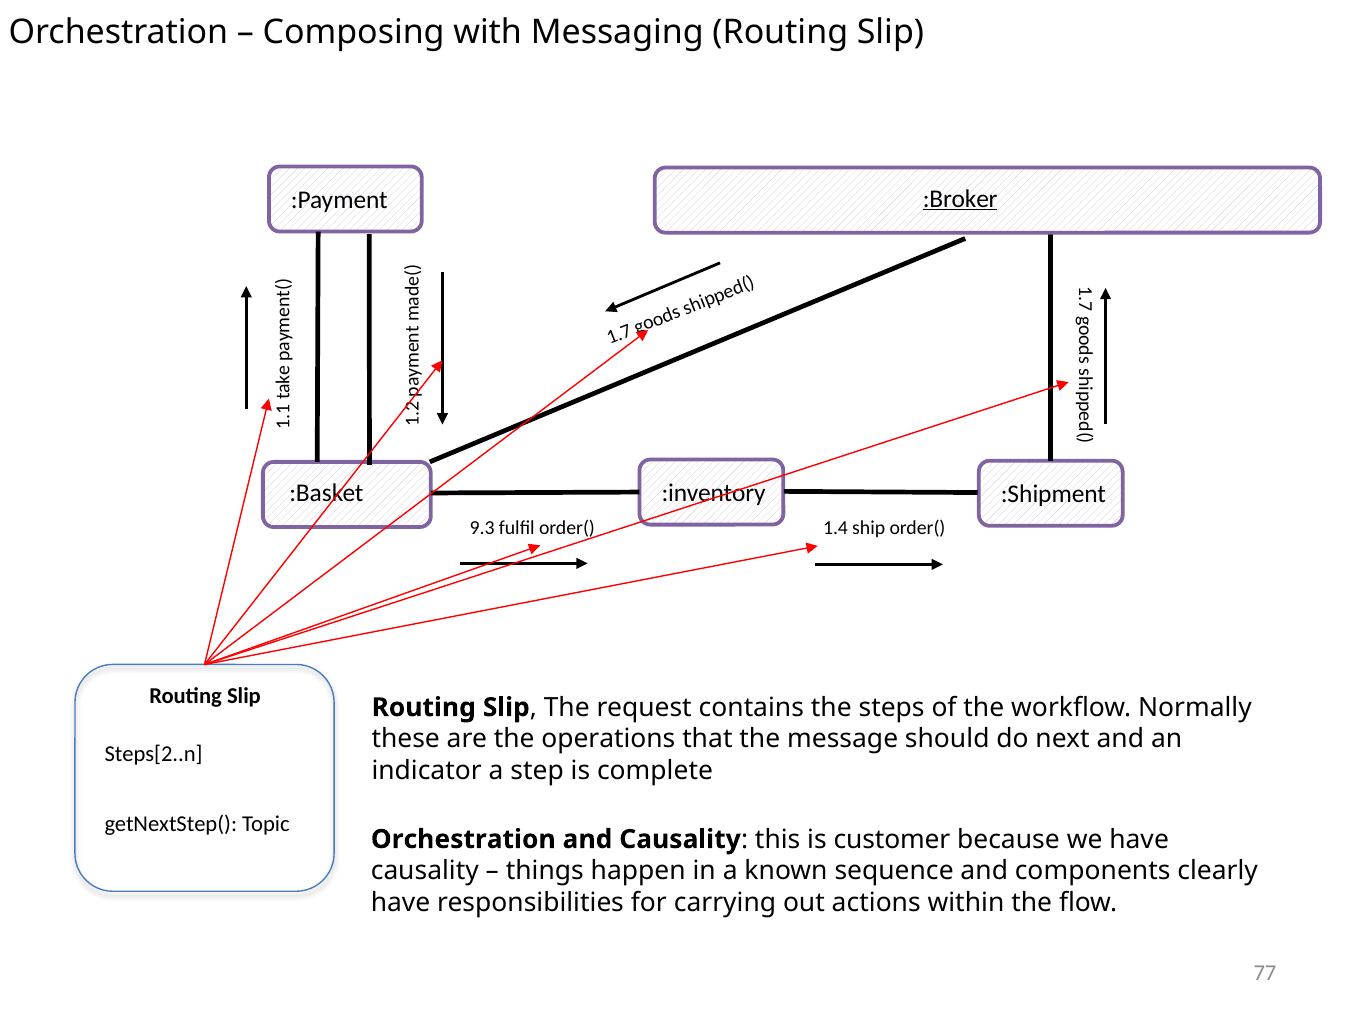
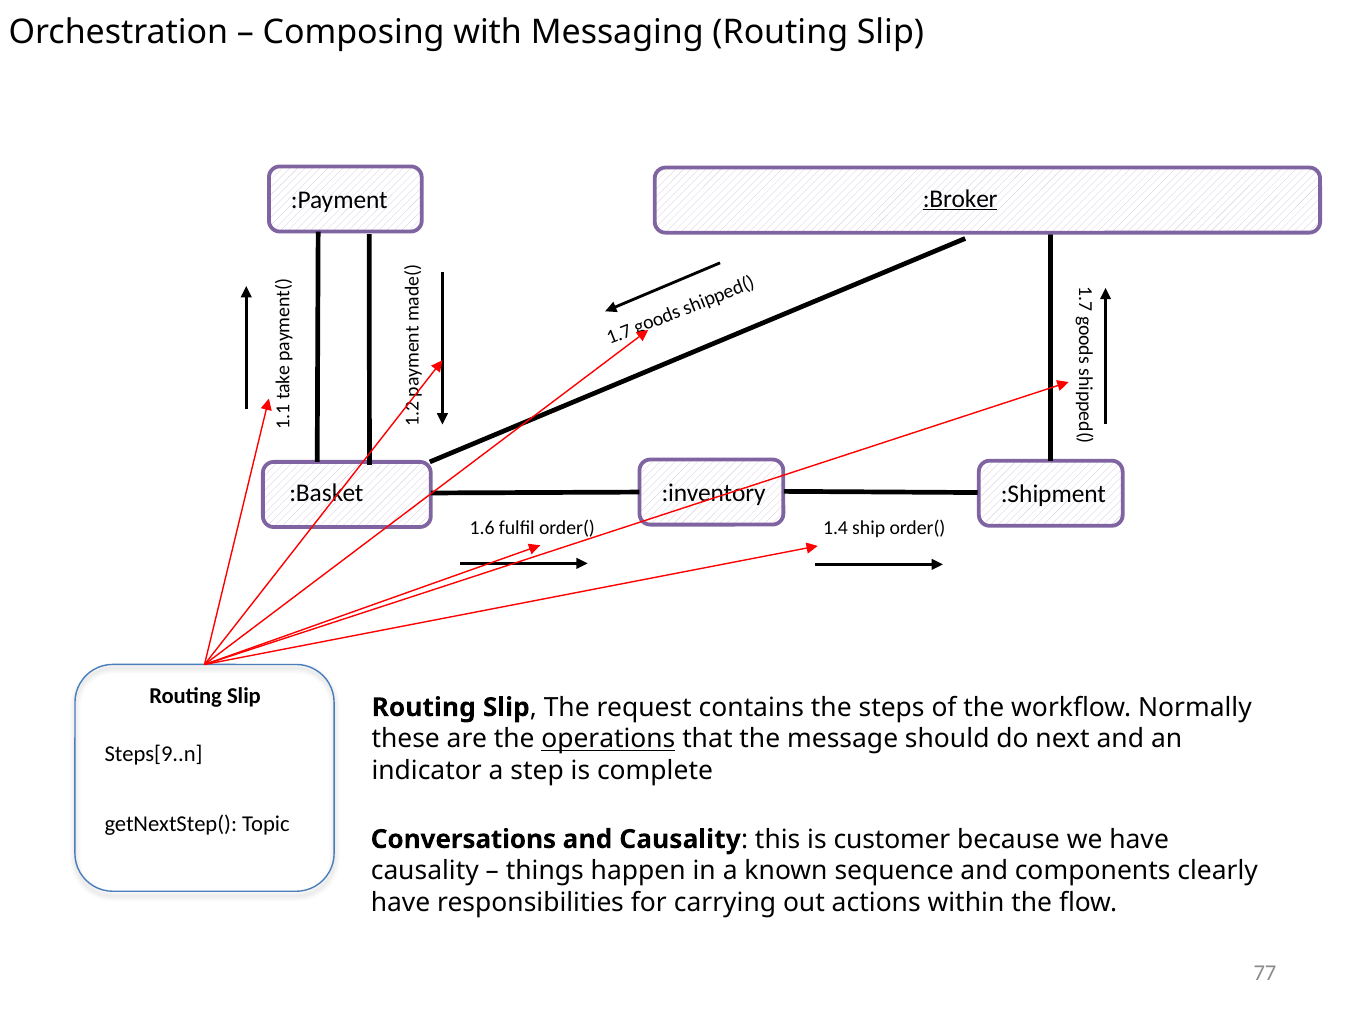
9.3: 9.3 -> 1.6 (482, 528)
operations underline: none -> present (608, 739)
Steps[2..n: Steps[2..n -> Steps[9..n (154, 754)
Orchestration: Orchestration -> Conversations (463, 839)
